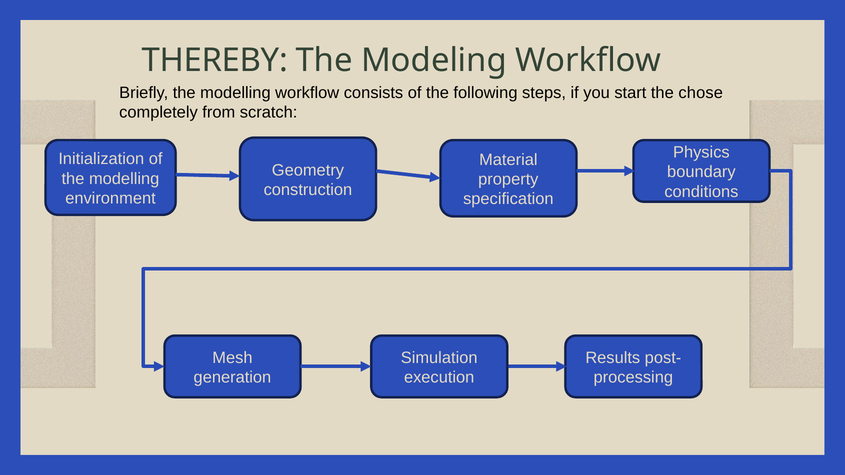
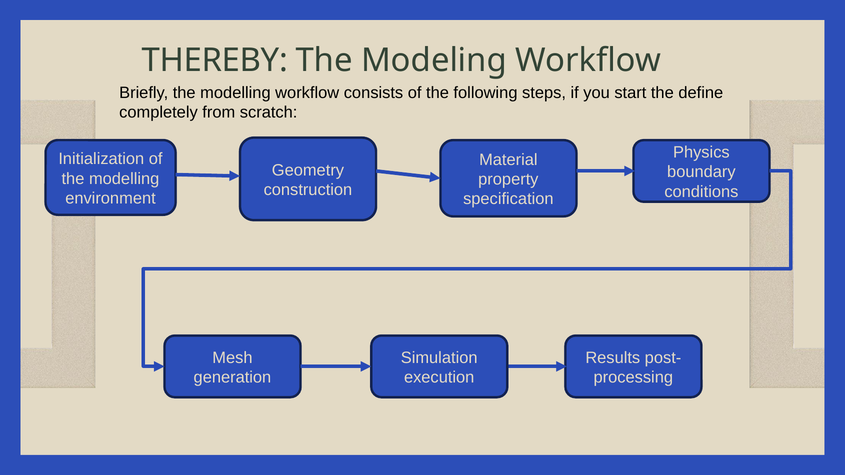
chose: chose -> define (701, 93)
